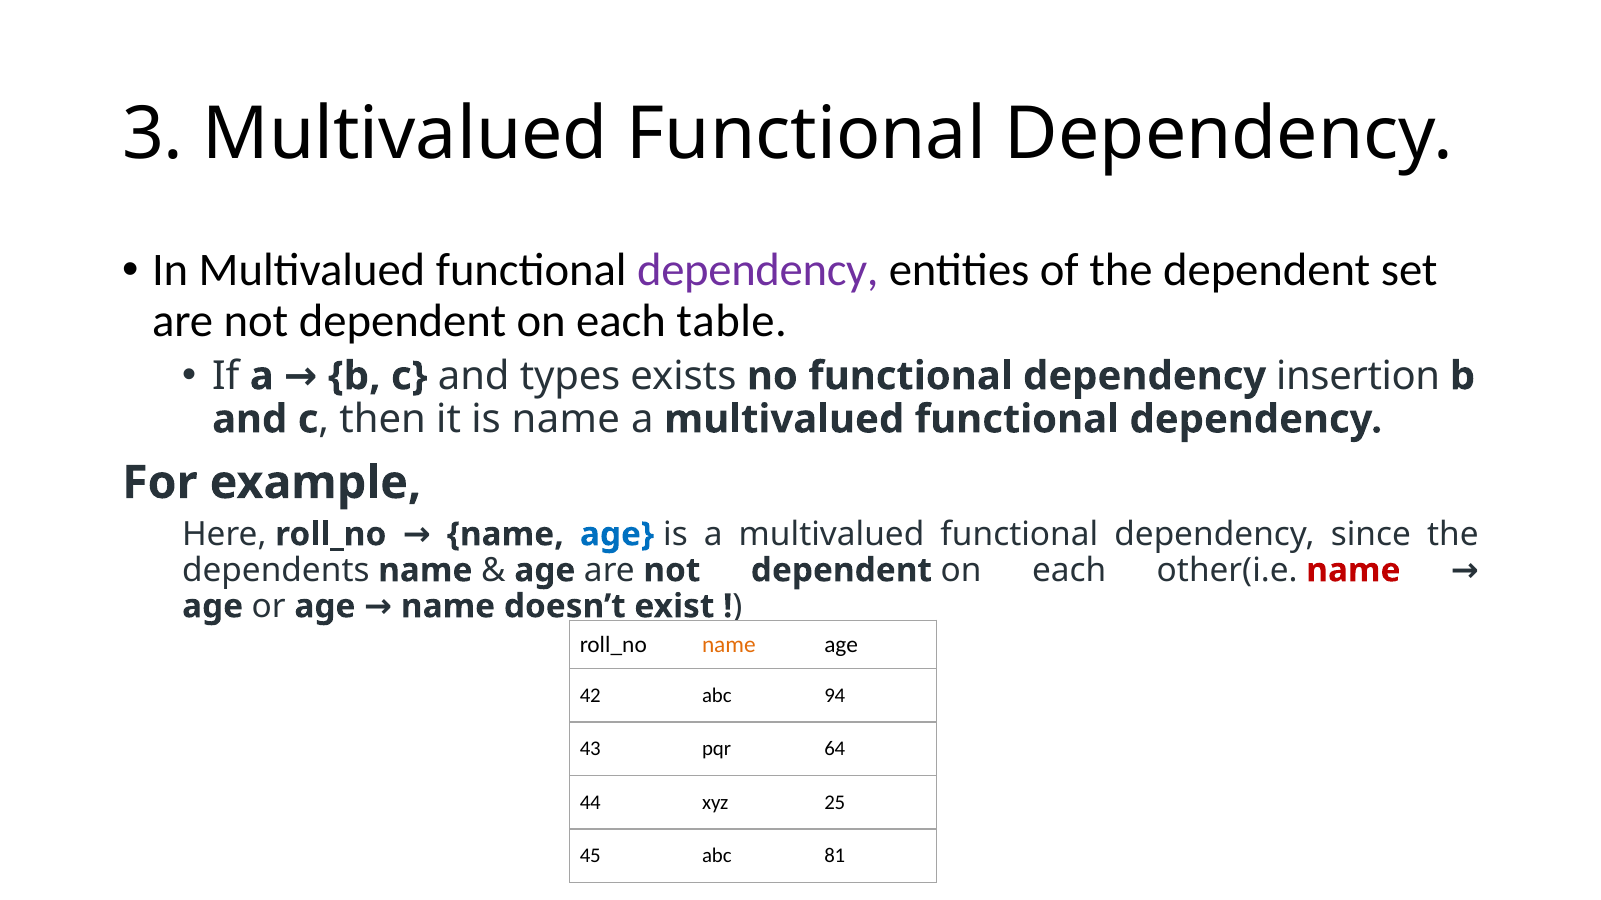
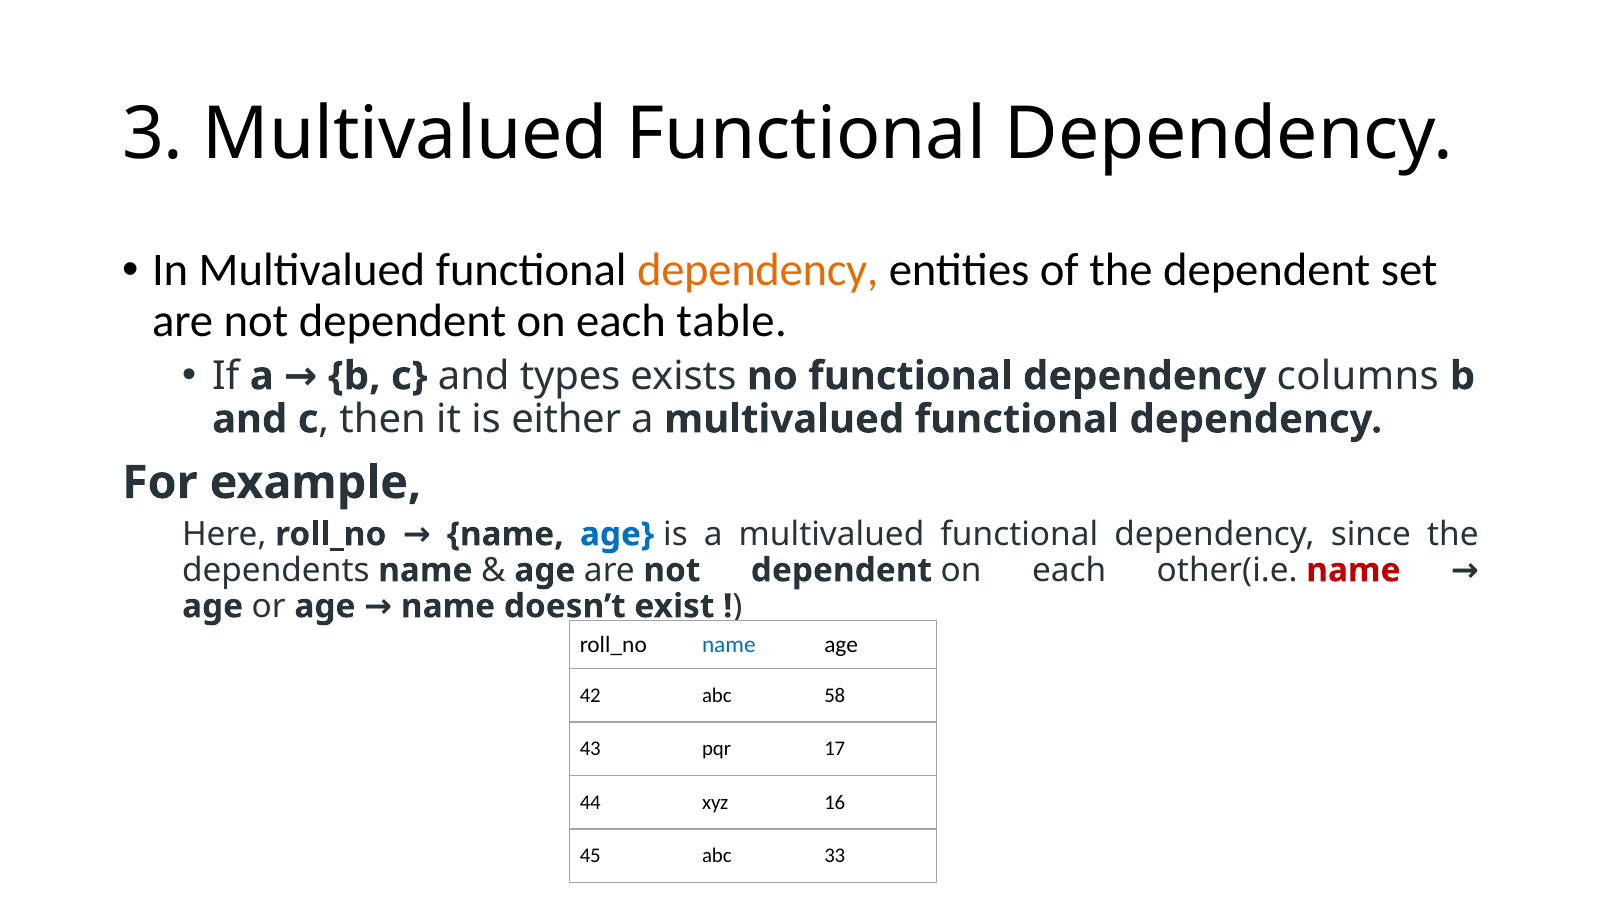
dependency colour: purple -> orange (758, 271)
insertion: insertion -> columns (1358, 376)
is name: name -> either (566, 420)
name colour: orange -> blue (729, 645)
94: 94 -> 58 (835, 696)
64: 64 -> 17 (835, 750)
25: 25 -> 16 (835, 803)
81: 81 -> 33 (835, 856)
